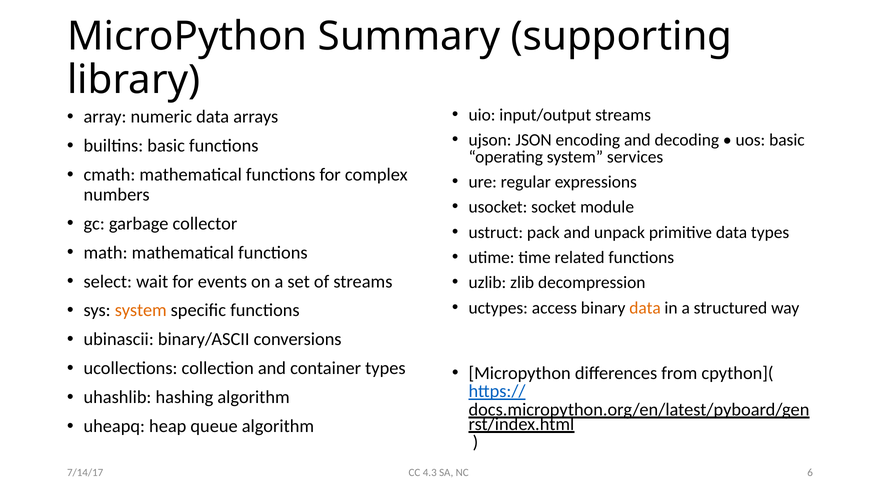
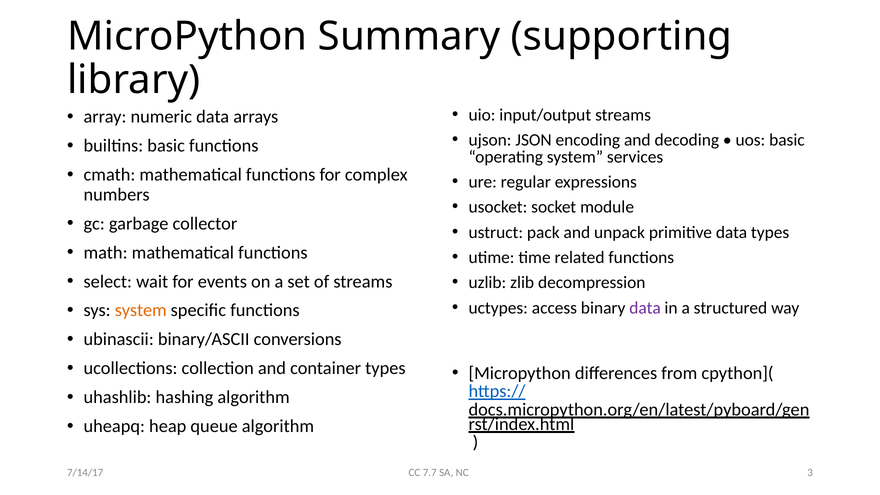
data colour: orange -> purple (645, 308)
4.3: 4.3 -> 7.7 (430, 473)
6: 6 -> 3 (810, 473)
